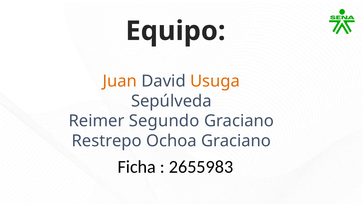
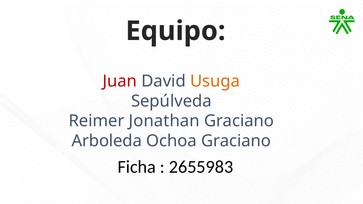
Juan colour: orange -> red (120, 81)
Segundo: Segundo -> Jonathan (164, 121)
Restrepo: Restrepo -> Arboleda (107, 141)
